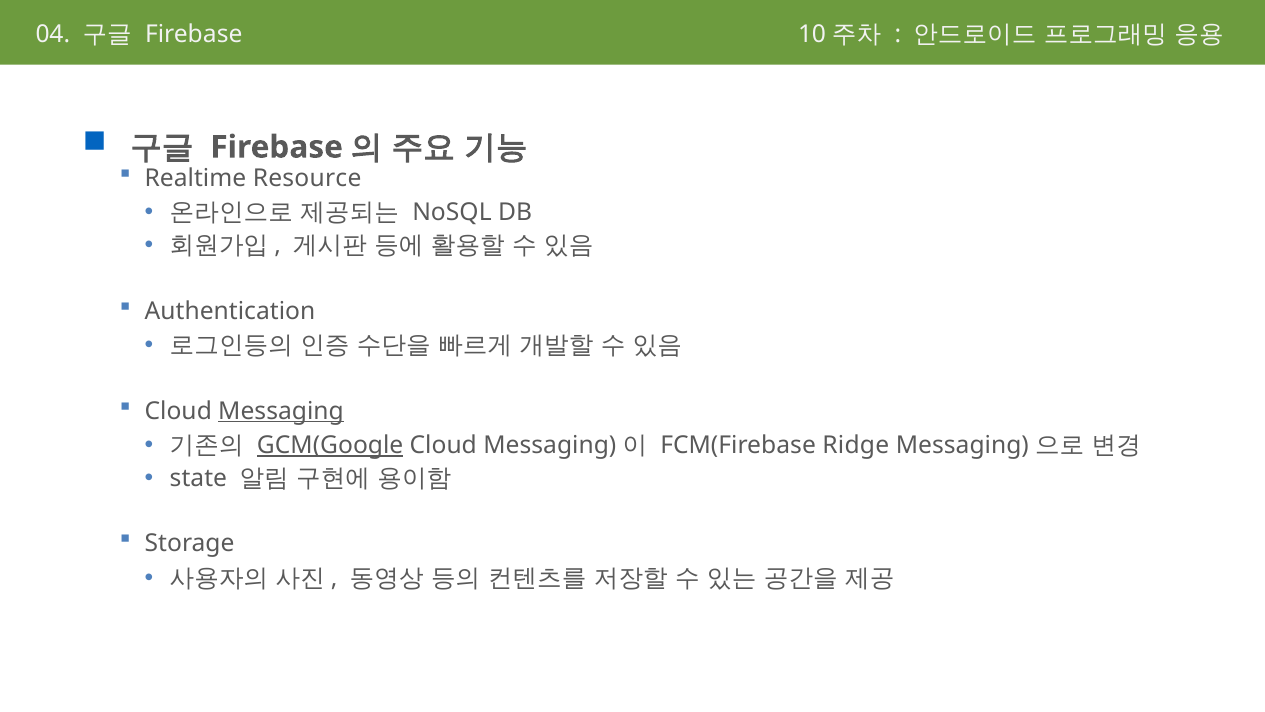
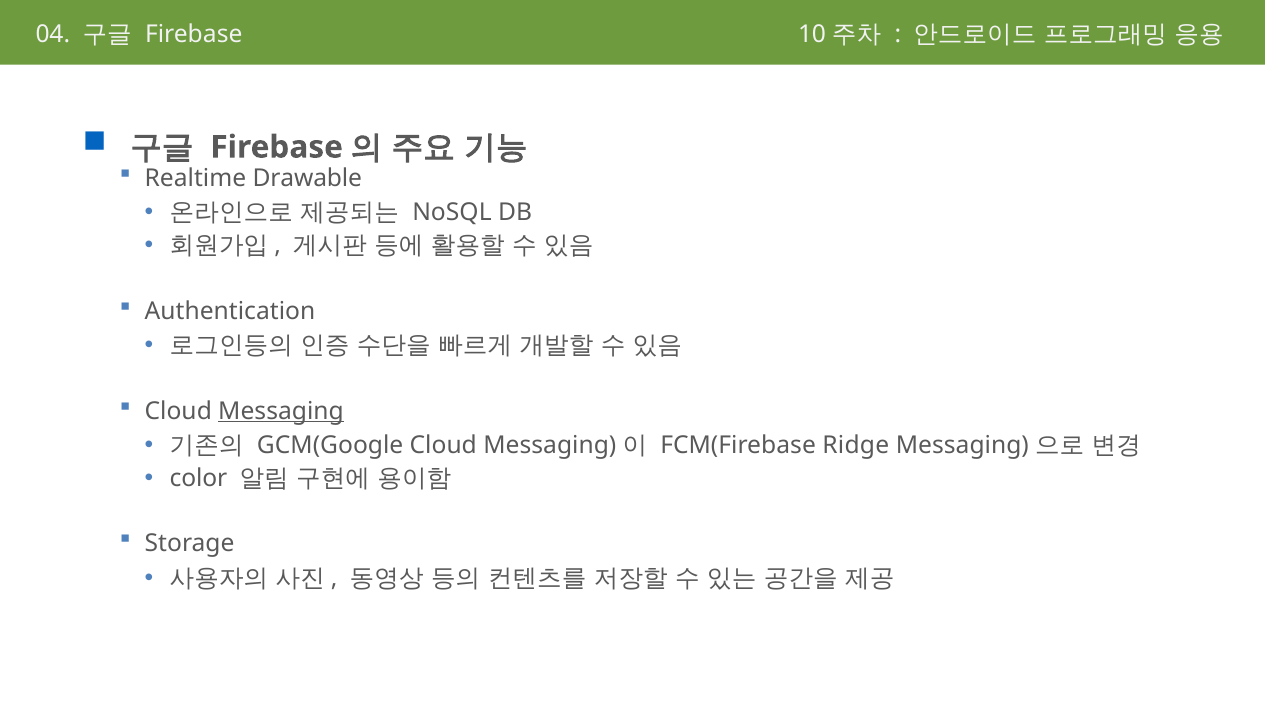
Resource: Resource -> Drawable (307, 178)
GCM(Google underline: present -> none (330, 445)
state: state -> color (198, 478)
